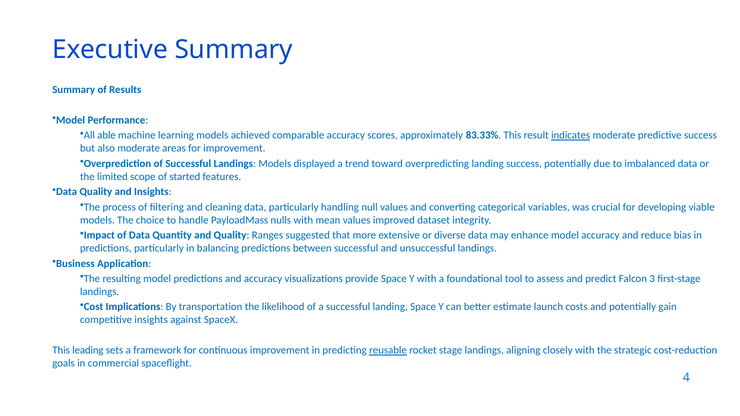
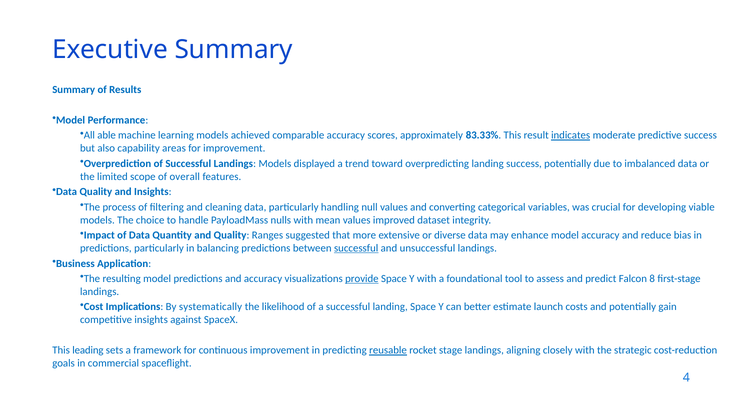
also moderate: moderate -> capability (139, 148)
started: started -> overall (185, 177)
successful underline: none -> present (356, 248)
provide underline: none -> present (362, 279)
3: 3 -> 8 (652, 279)
transportation: transportation -> systematically (211, 307)
